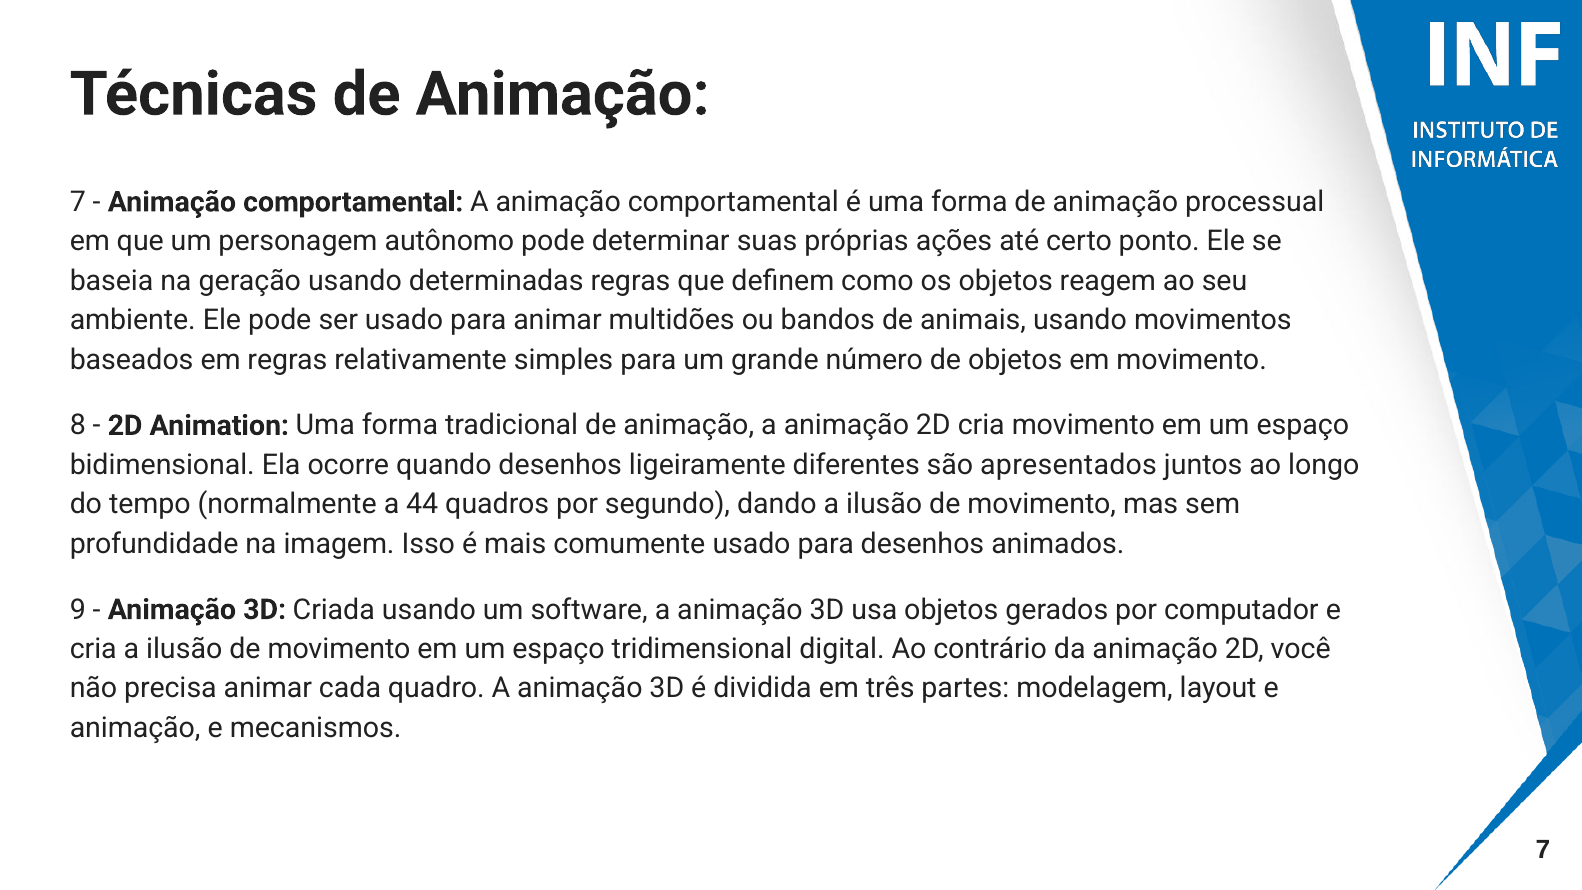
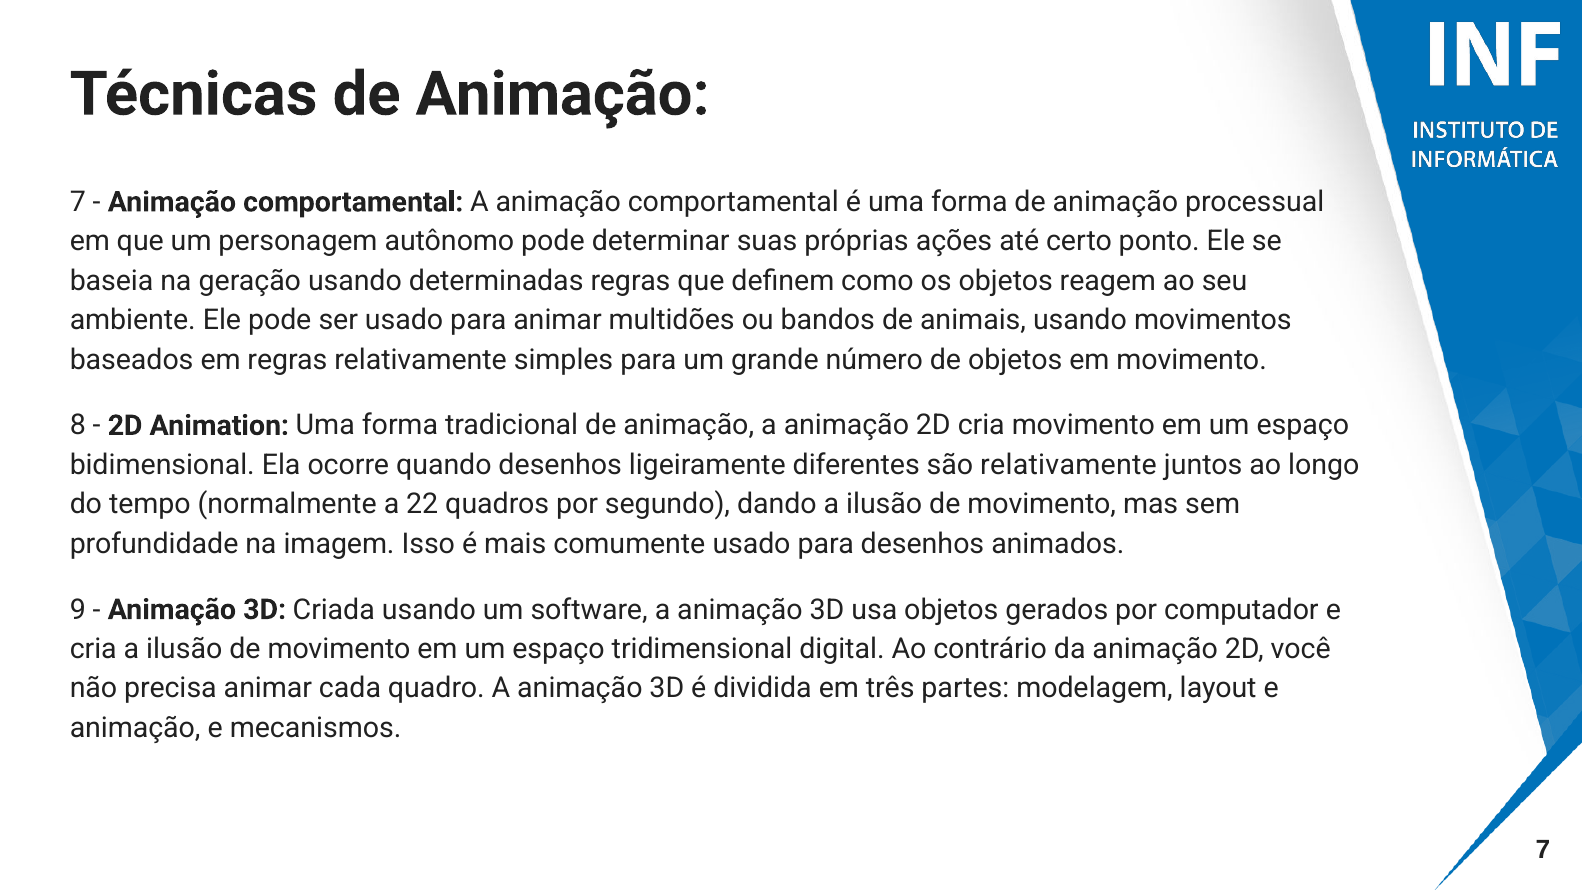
são apresentados: apresentados -> relativamente (1069, 465)
44: 44 -> 22 (422, 504)
